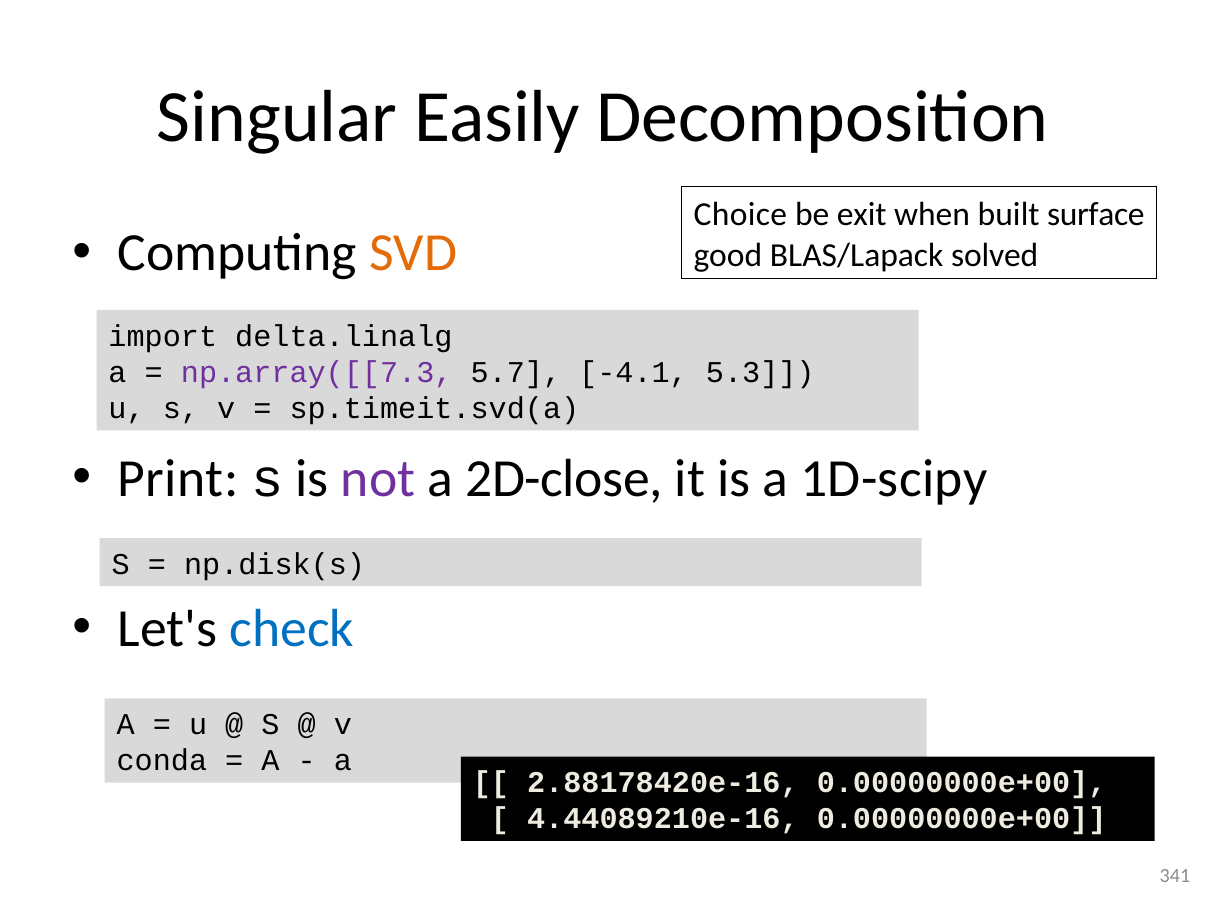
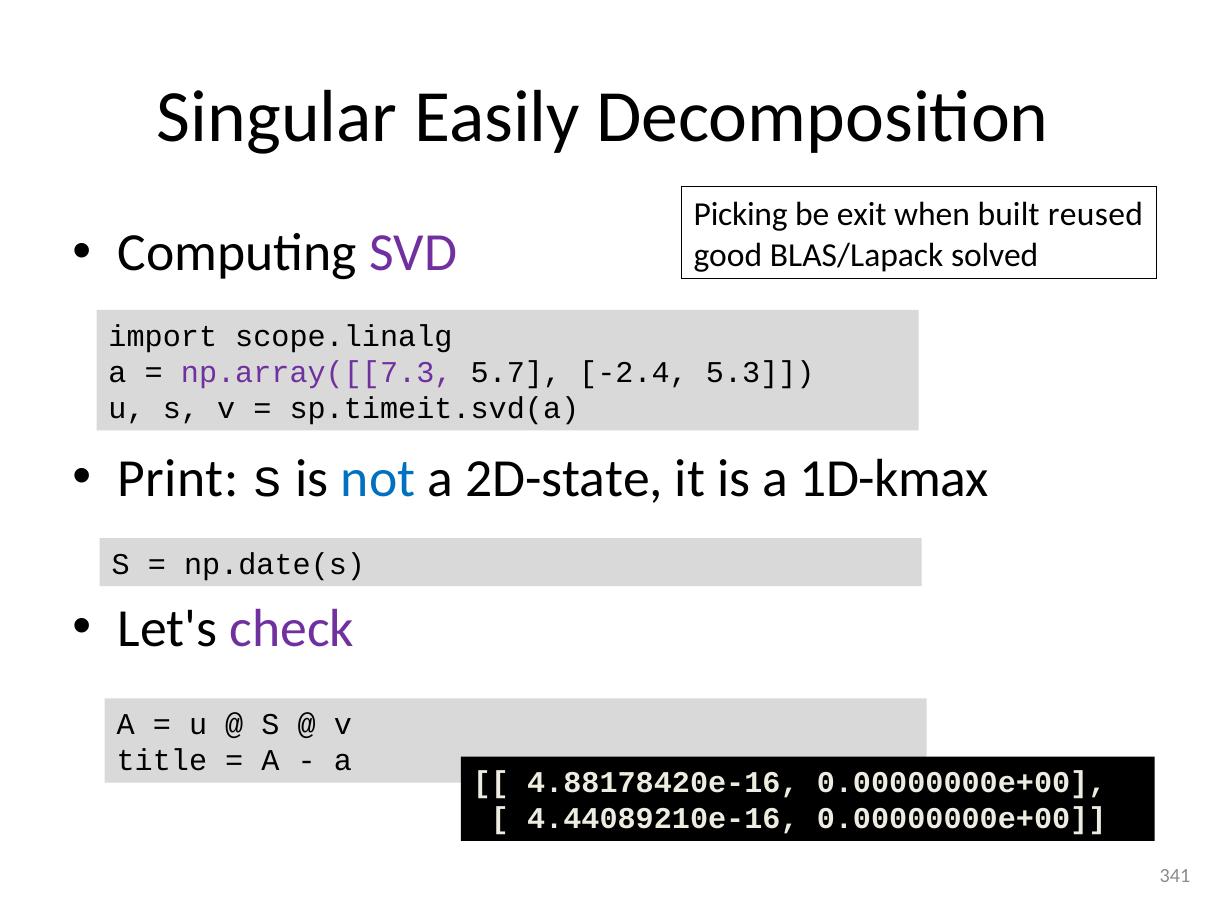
Choice: Choice -> Picking (741, 215)
surface: surface -> reused (1095, 215)
SVD colour: orange -> purple (413, 253)
delta.linalg: delta.linalg -> scope.linalg (344, 336)
-4.1: -4.1 -> -2.4 (634, 372)
not colour: purple -> blue (378, 479)
2D-close: 2D-close -> 2D-state (564, 479)
1D-scipy: 1D-scipy -> 1D-kmax (894, 479)
np.disk(s: np.disk(s -> np.date(s (275, 565)
check colour: blue -> purple (292, 629)
conda: conda -> title (162, 761)
2.88178420e-16: 2.88178420e-16 -> 4.88178420e-16 (663, 783)
